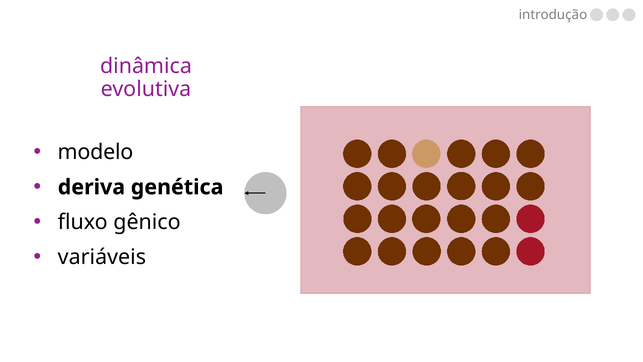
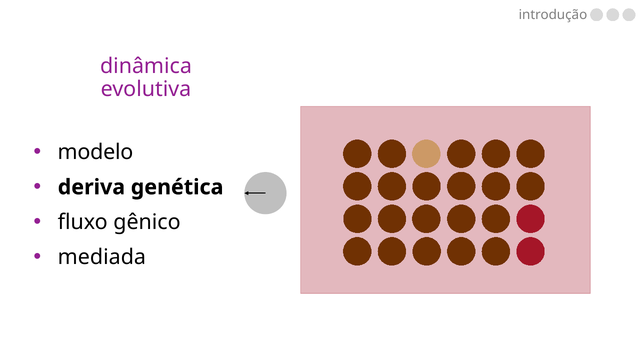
variáveis: variáveis -> mediada (102, 257)
